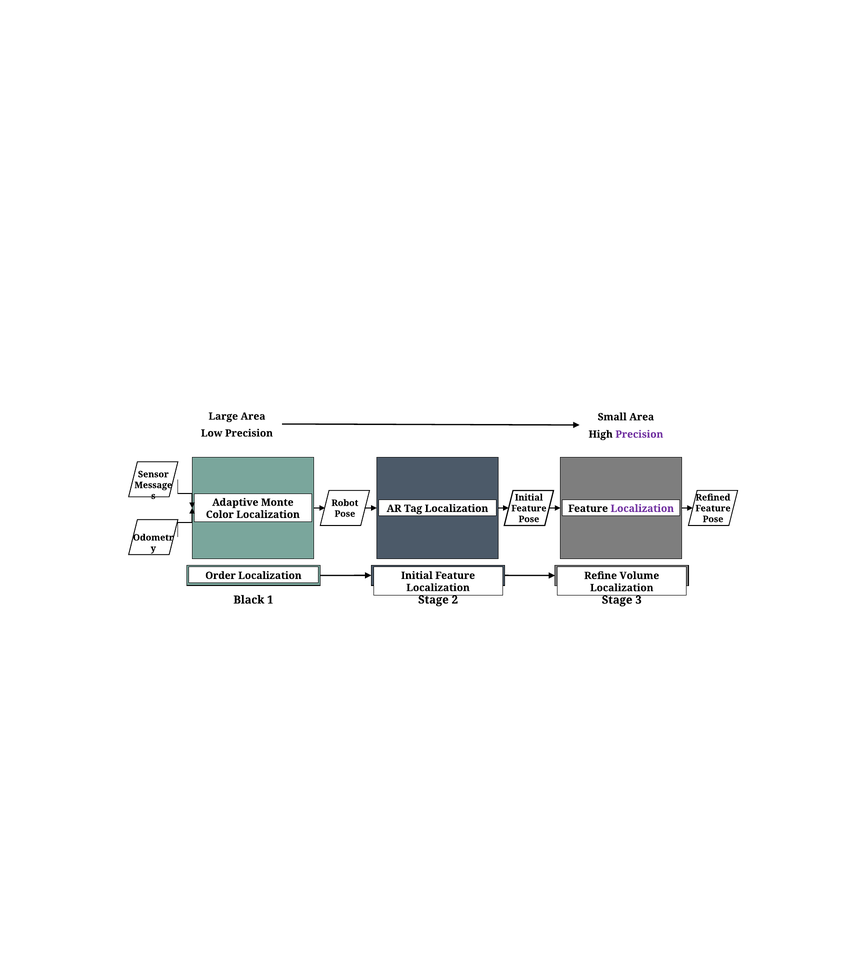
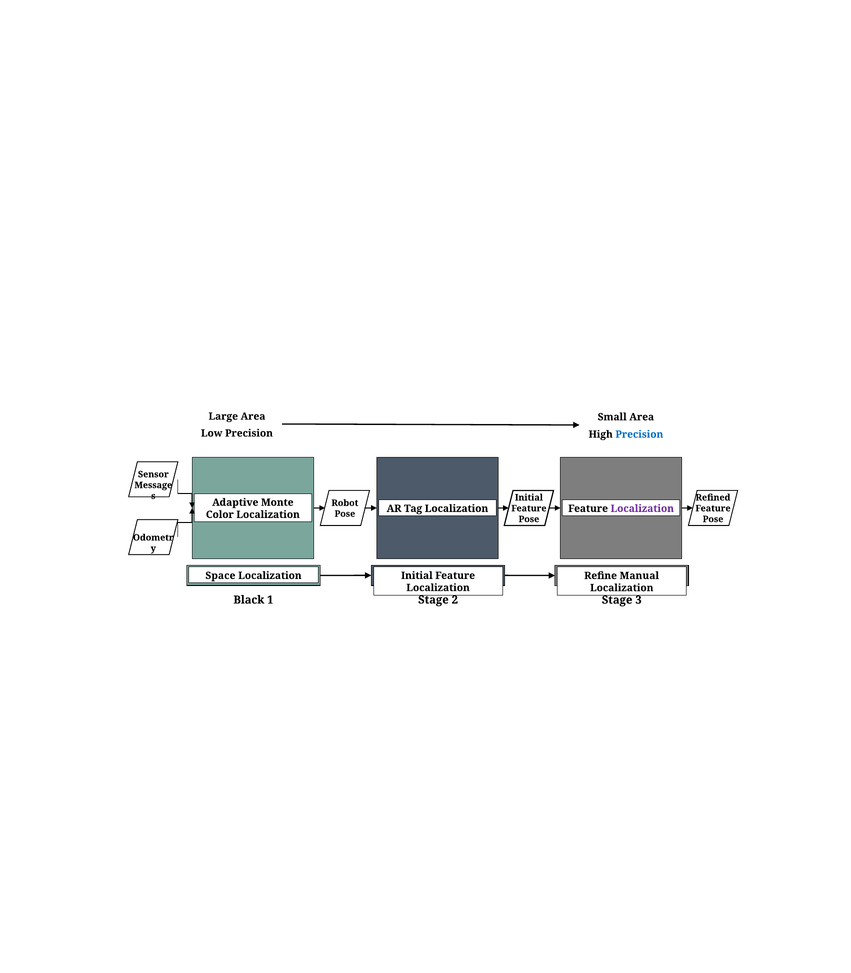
Precision colour: purple -> blue (639, 434)
Order: Order -> Space (220, 575)
Volume: Volume -> Manual (639, 575)
